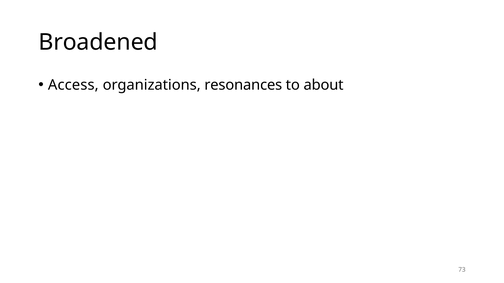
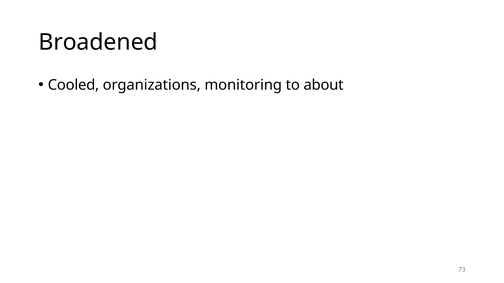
Access: Access -> Cooled (73, 85)
resonances: resonances -> monitoring (243, 85)
